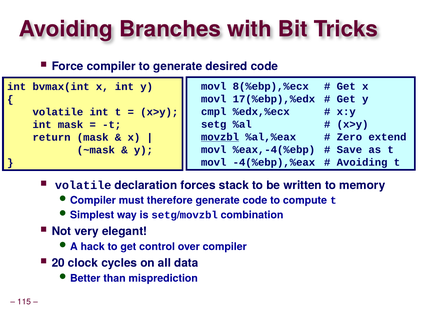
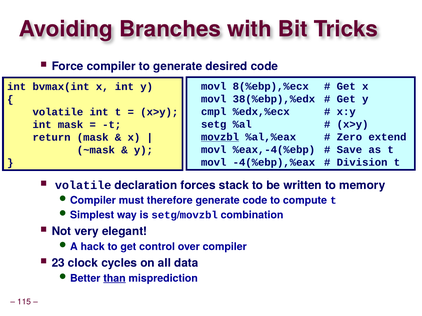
17(%ebp),%edx: 17(%ebp),%edx -> 38(%ebp),%edx (274, 99)
Avoiding: Avoiding -> Division (362, 162)
20: 20 -> 23 (58, 263)
than underline: none -> present (115, 279)
